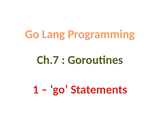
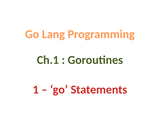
Ch.7: Ch.7 -> Ch.1 (48, 60)
